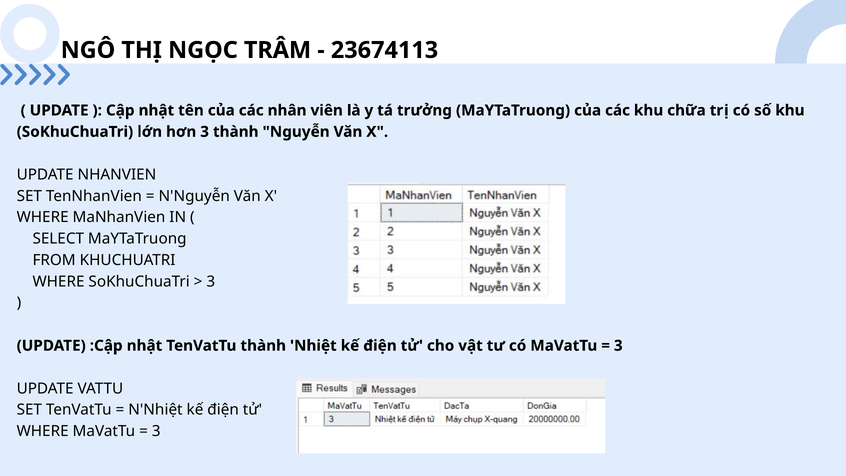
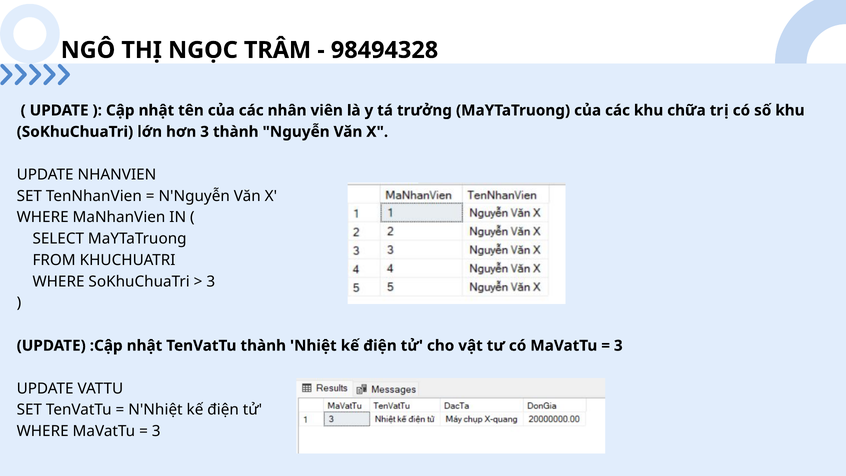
23674113: 23674113 -> 98494328 (385, 50)
